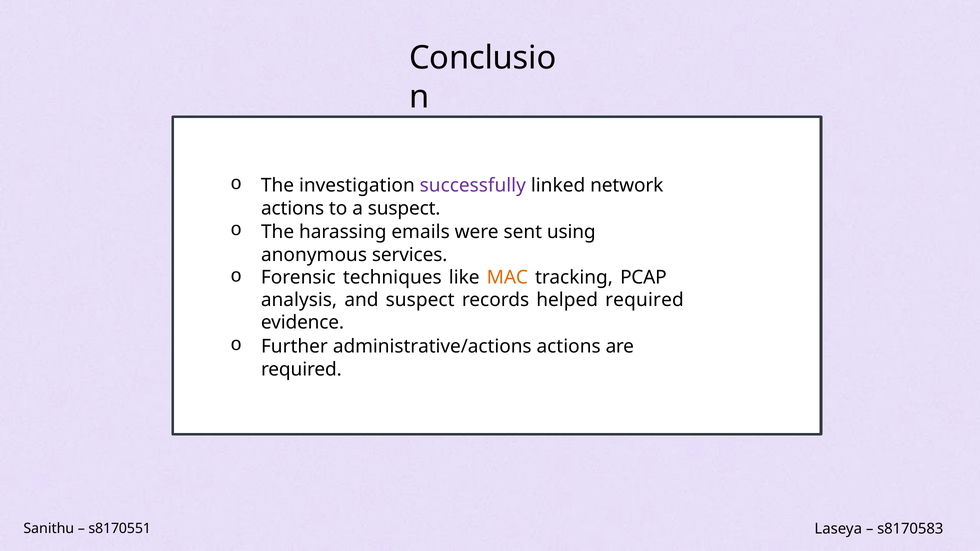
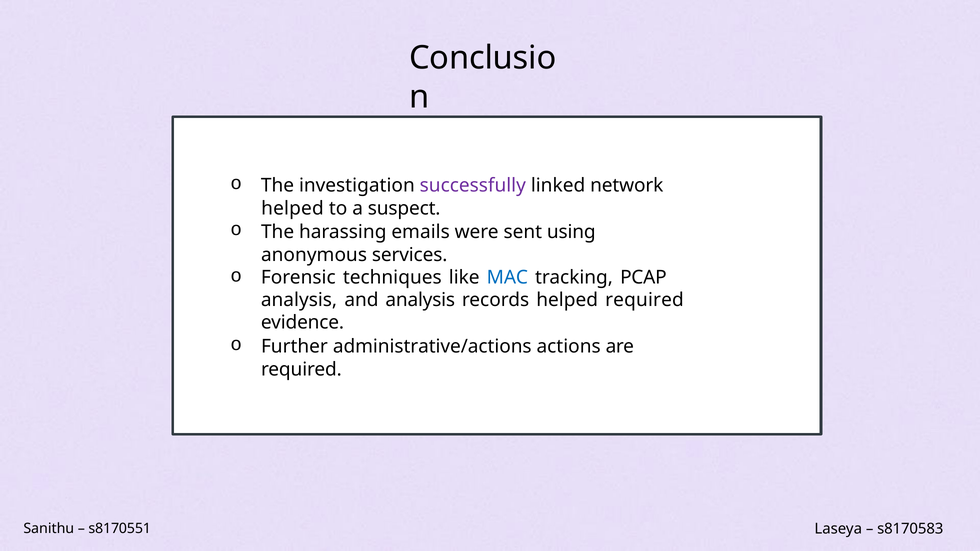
actions: actions -> helped (292, 209)
MAC colour: orange -> blue (507, 277)
and suspect: suspect -> analysis (420, 300)
